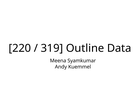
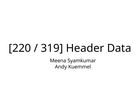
Outline: Outline -> Header (85, 48)
